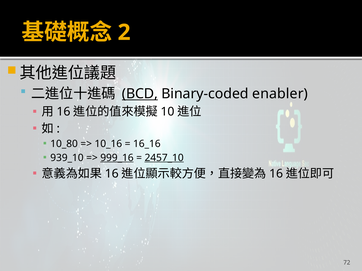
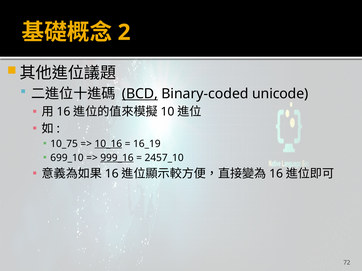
enabler: enabler -> unicode (280, 94)
10_80: 10_80 -> 10_75 (64, 144)
10_16 underline: none -> present (108, 144)
16_16: 16_16 -> 16_19 (147, 144)
939_10: 939_10 -> 699_10 (67, 158)
2457_10 underline: present -> none (164, 158)
